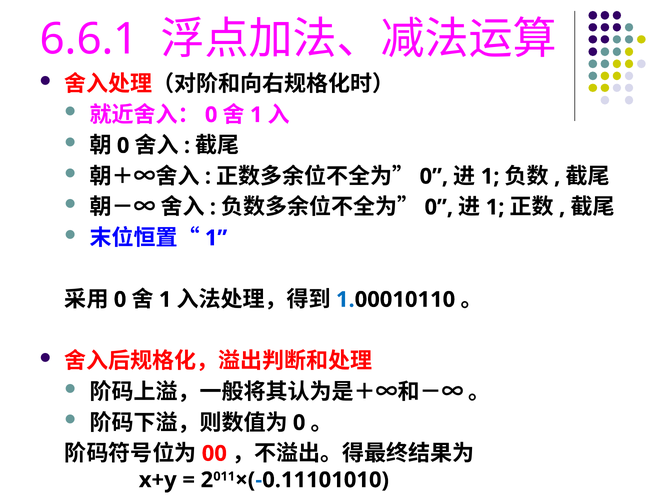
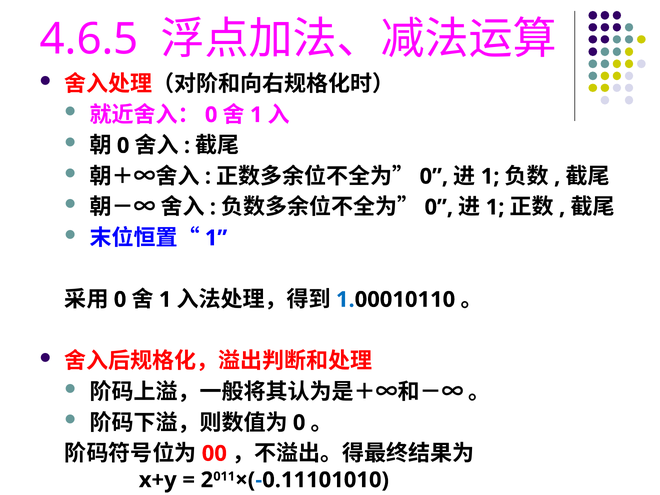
6.6.1: 6.6.1 -> 4.6.5 (89, 39)
